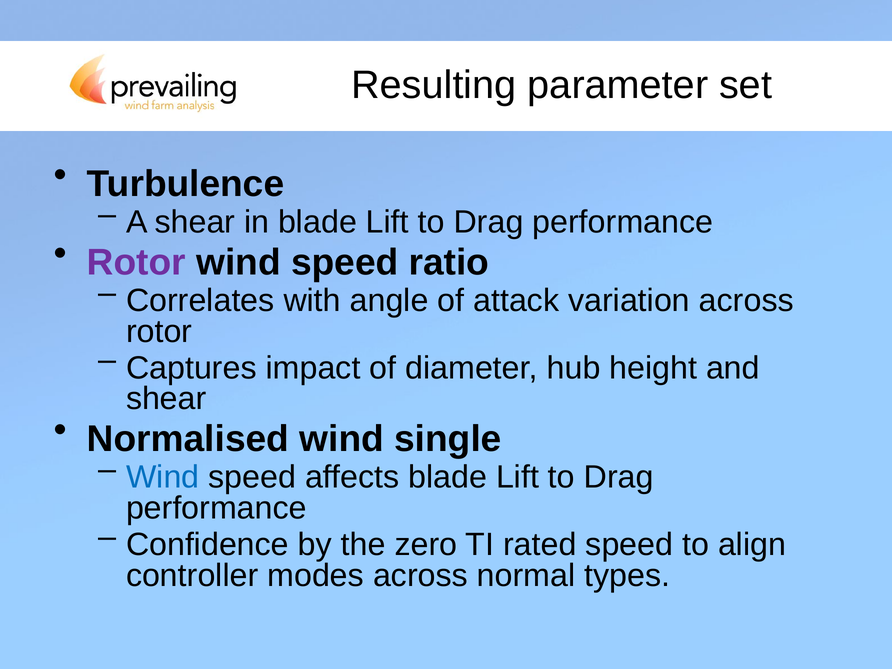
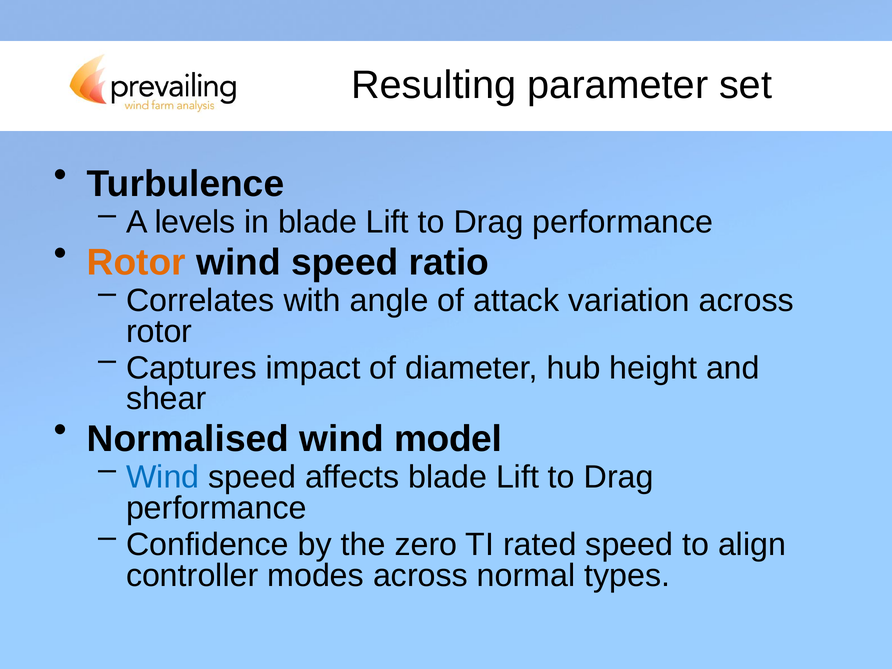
A shear: shear -> levels (195, 222)
Rotor colour: purple -> orange (136, 262)
single: single -> model (448, 439)
